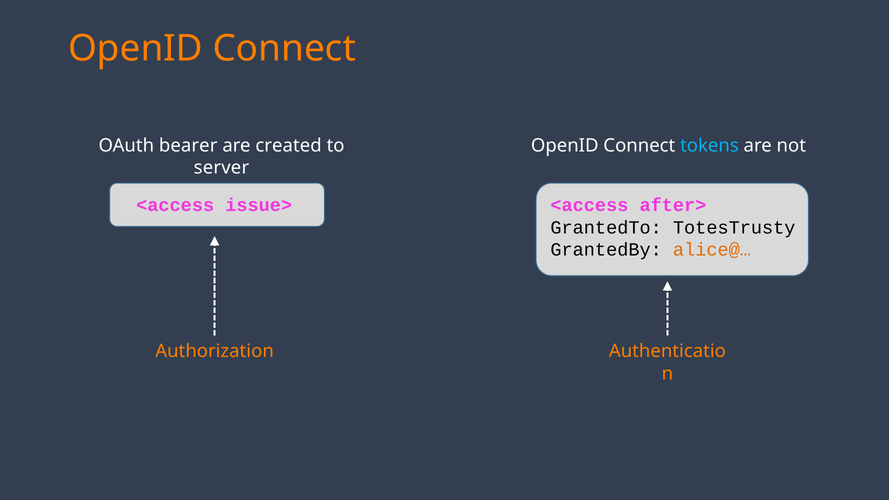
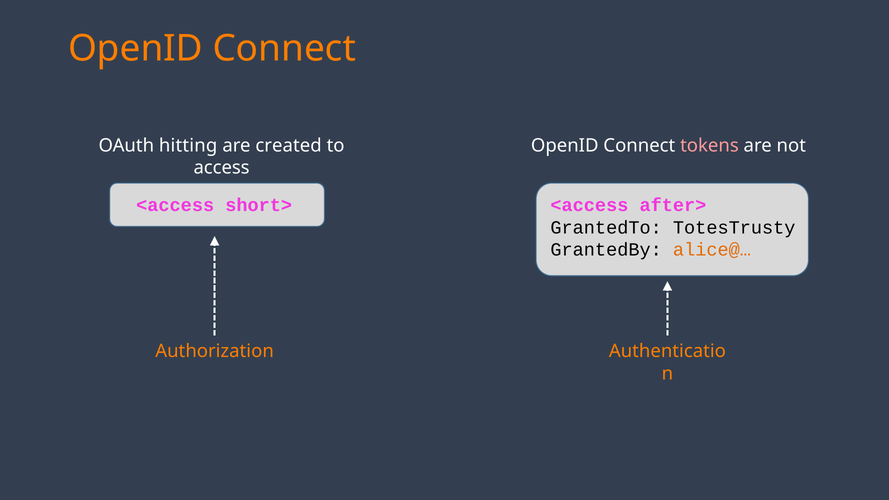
bearer: bearer -> hitting (188, 145)
tokens colour: light blue -> pink (709, 146)
server: server -> access (222, 168)
issue>: issue> -> short> (259, 205)
